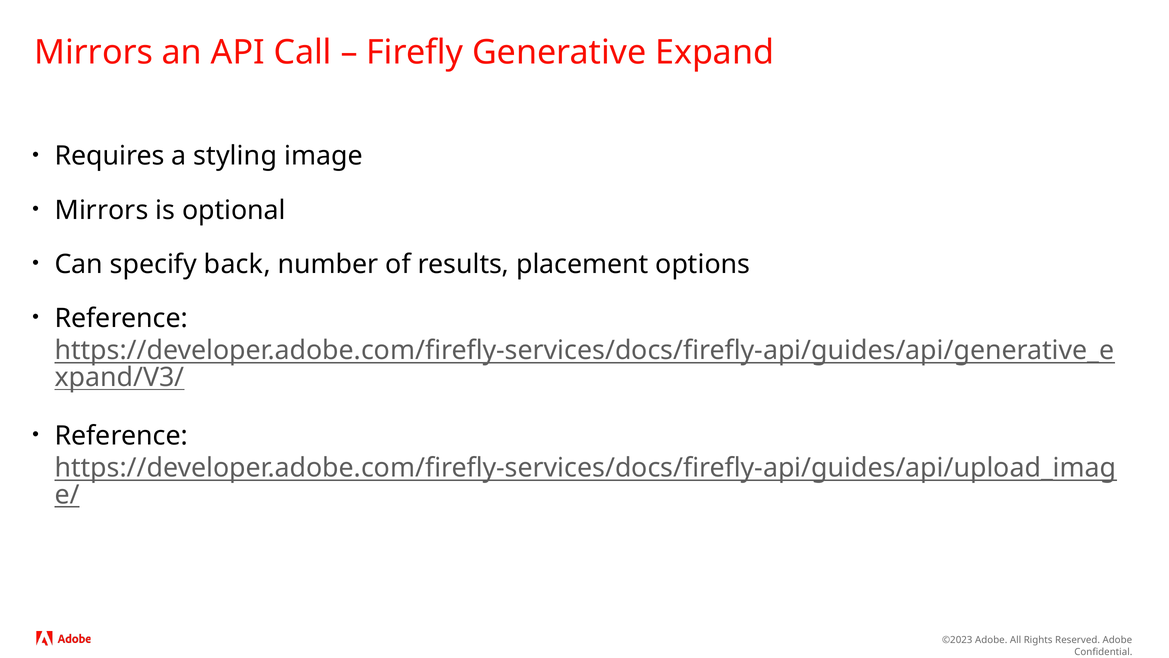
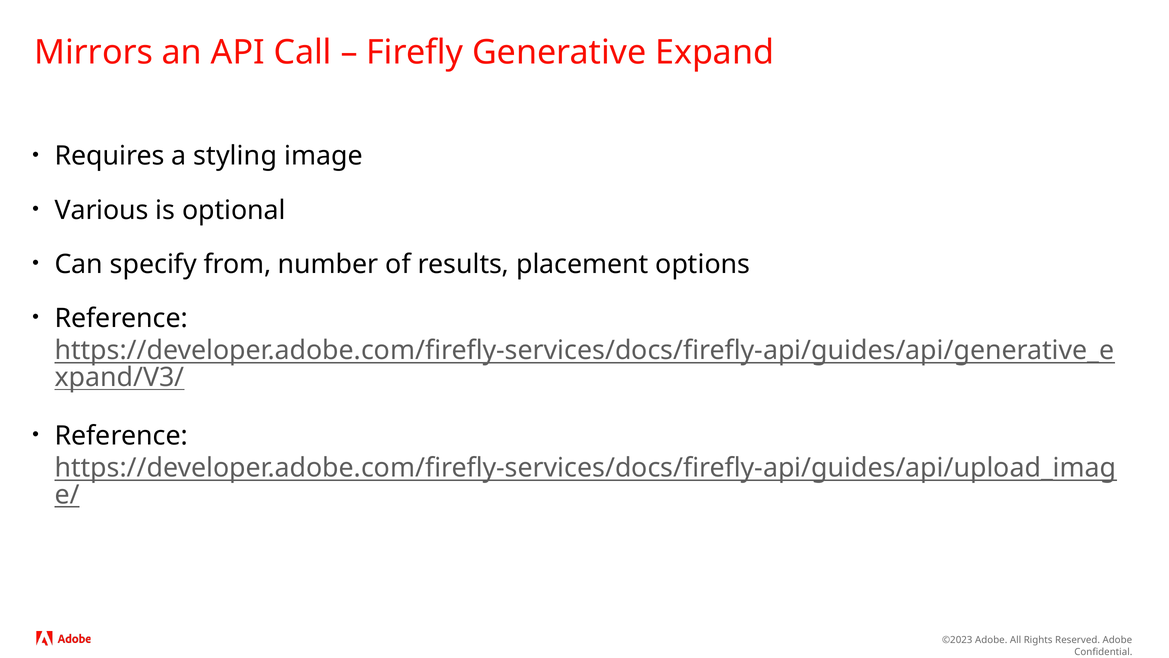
Mirrors: Mirrors -> Various (102, 210)
back: back -> from (238, 264)
